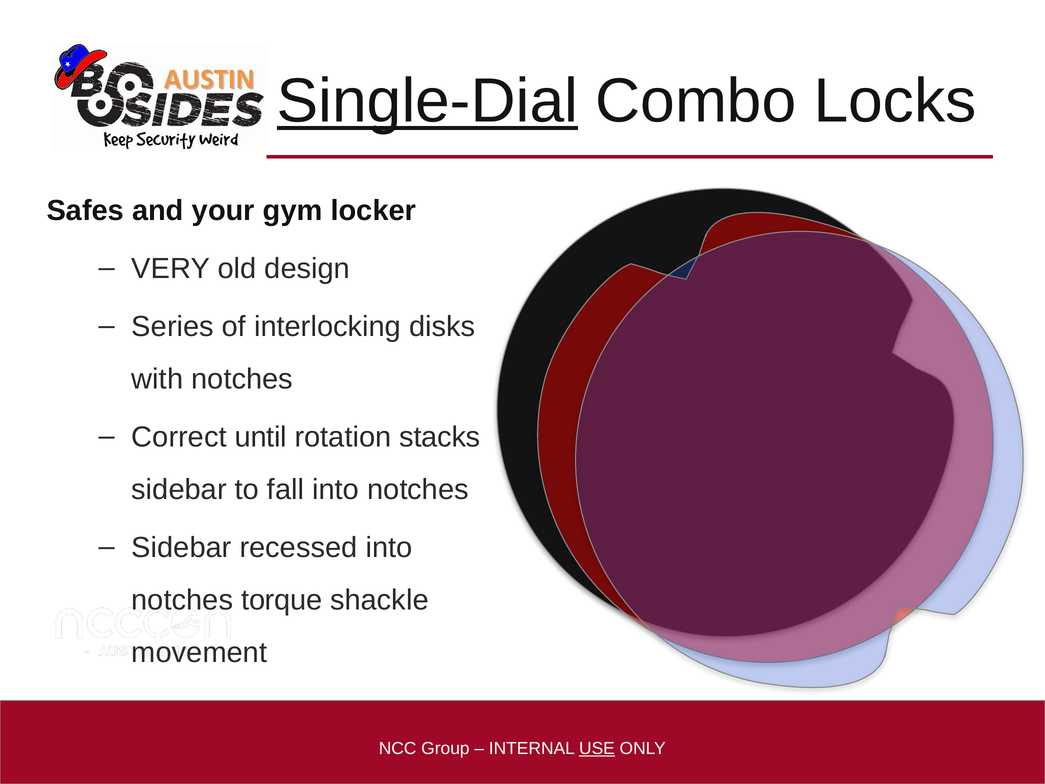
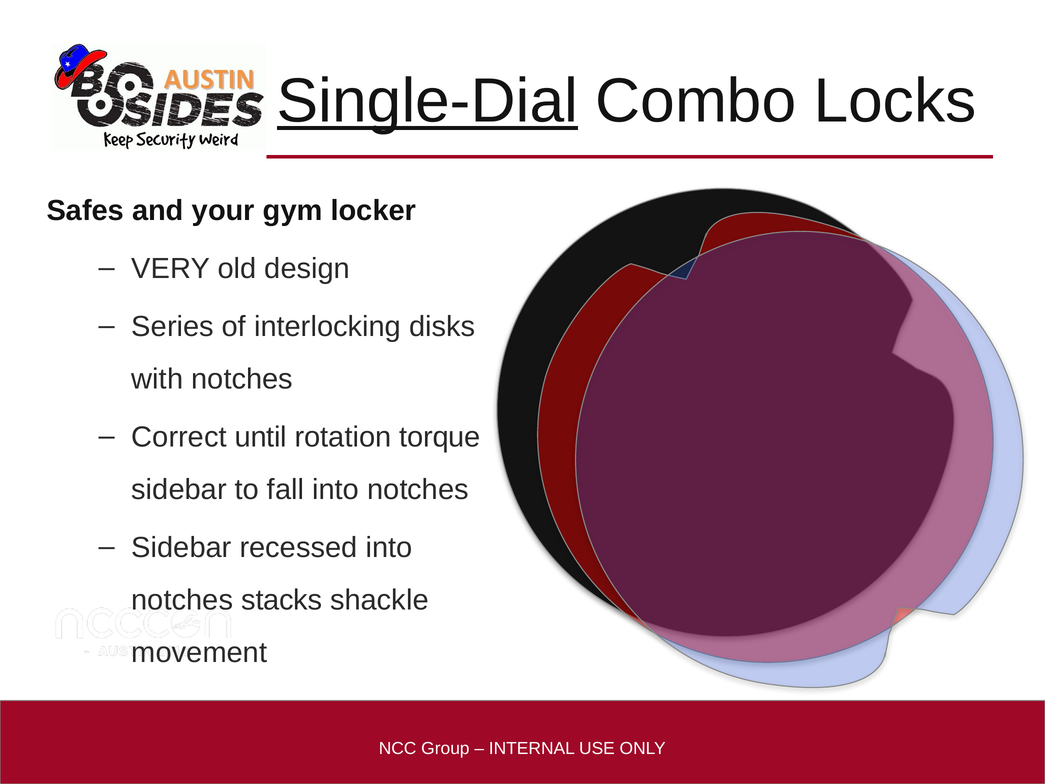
stacks: stacks -> torque (440, 437)
torque: torque -> stacks (282, 600)
USE underline: present -> none (597, 748)
